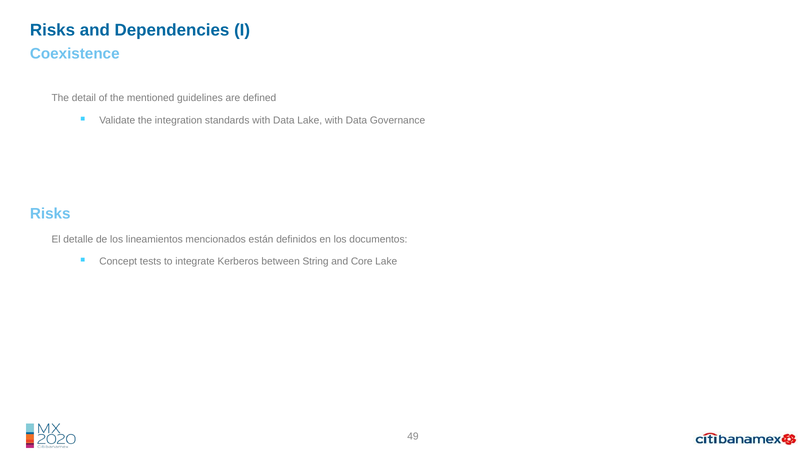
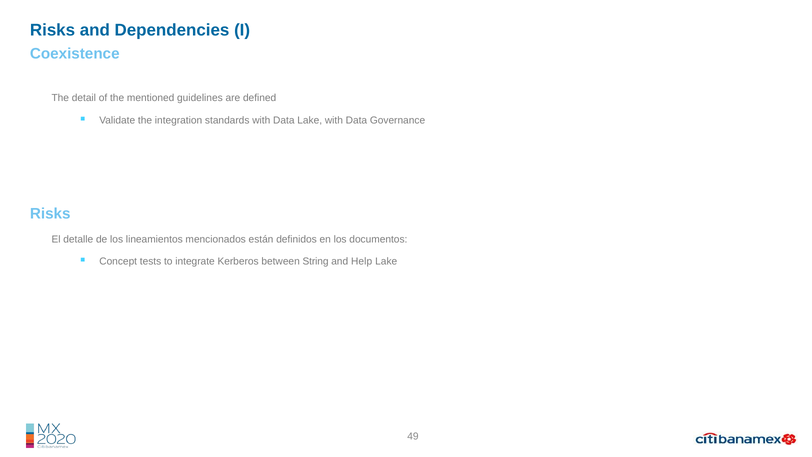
Core: Core -> Help (362, 261)
